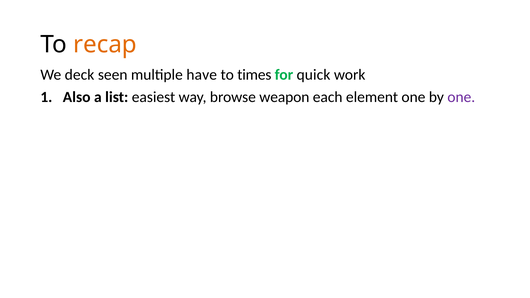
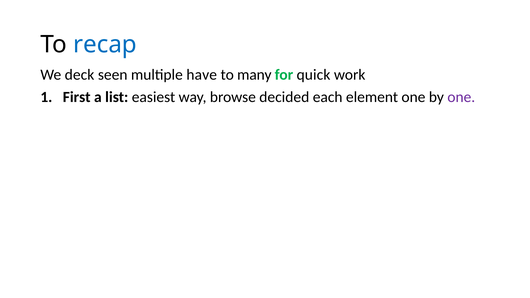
recap colour: orange -> blue (105, 45)
times: times -> many (254, 75)
Also: Also -> First (77, 97)
weapon: weapon -> decided (284, 97)
